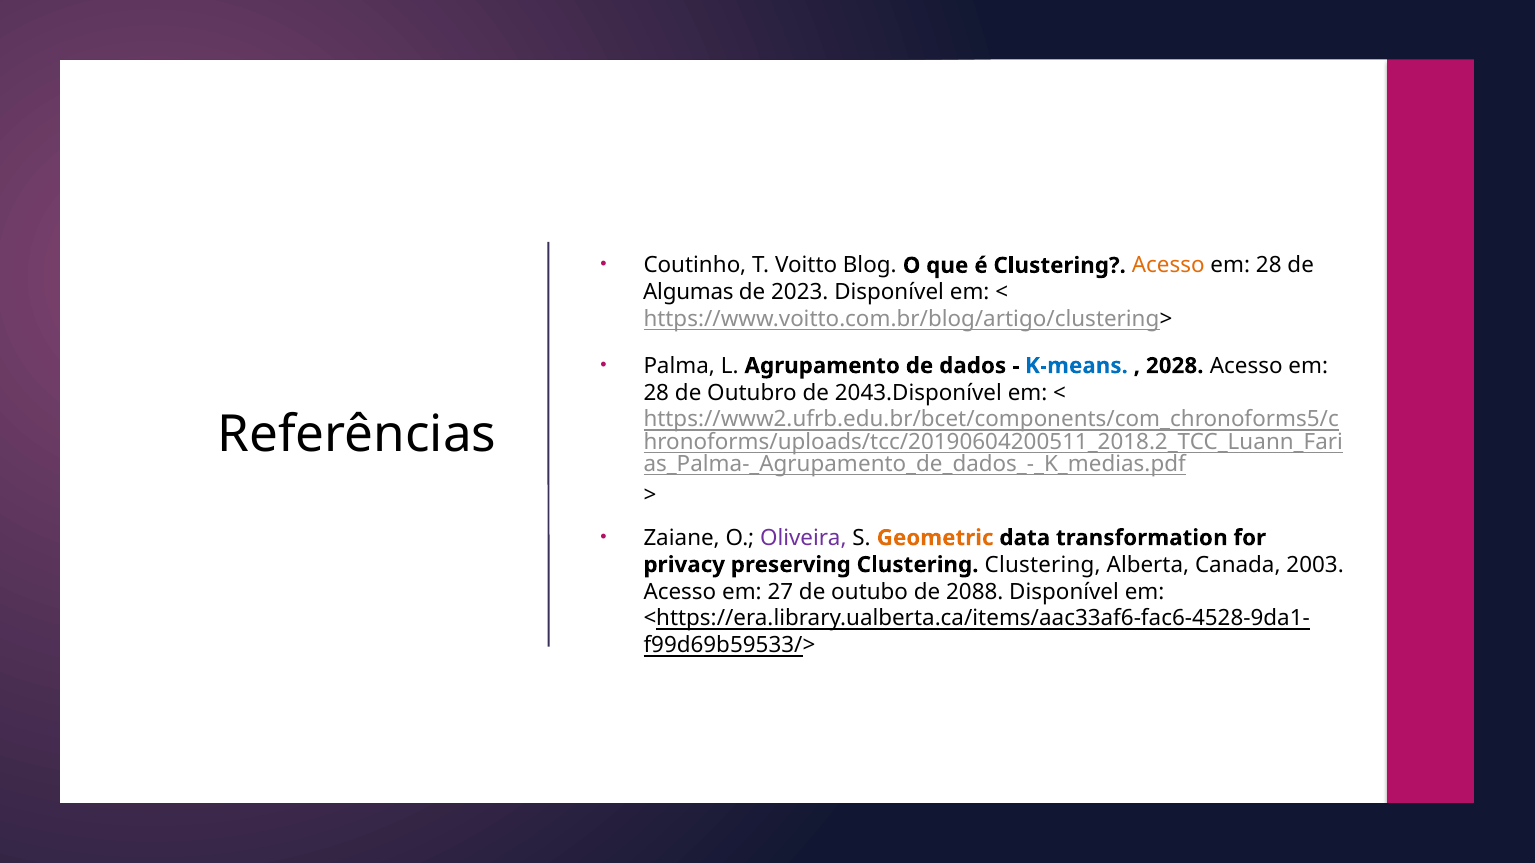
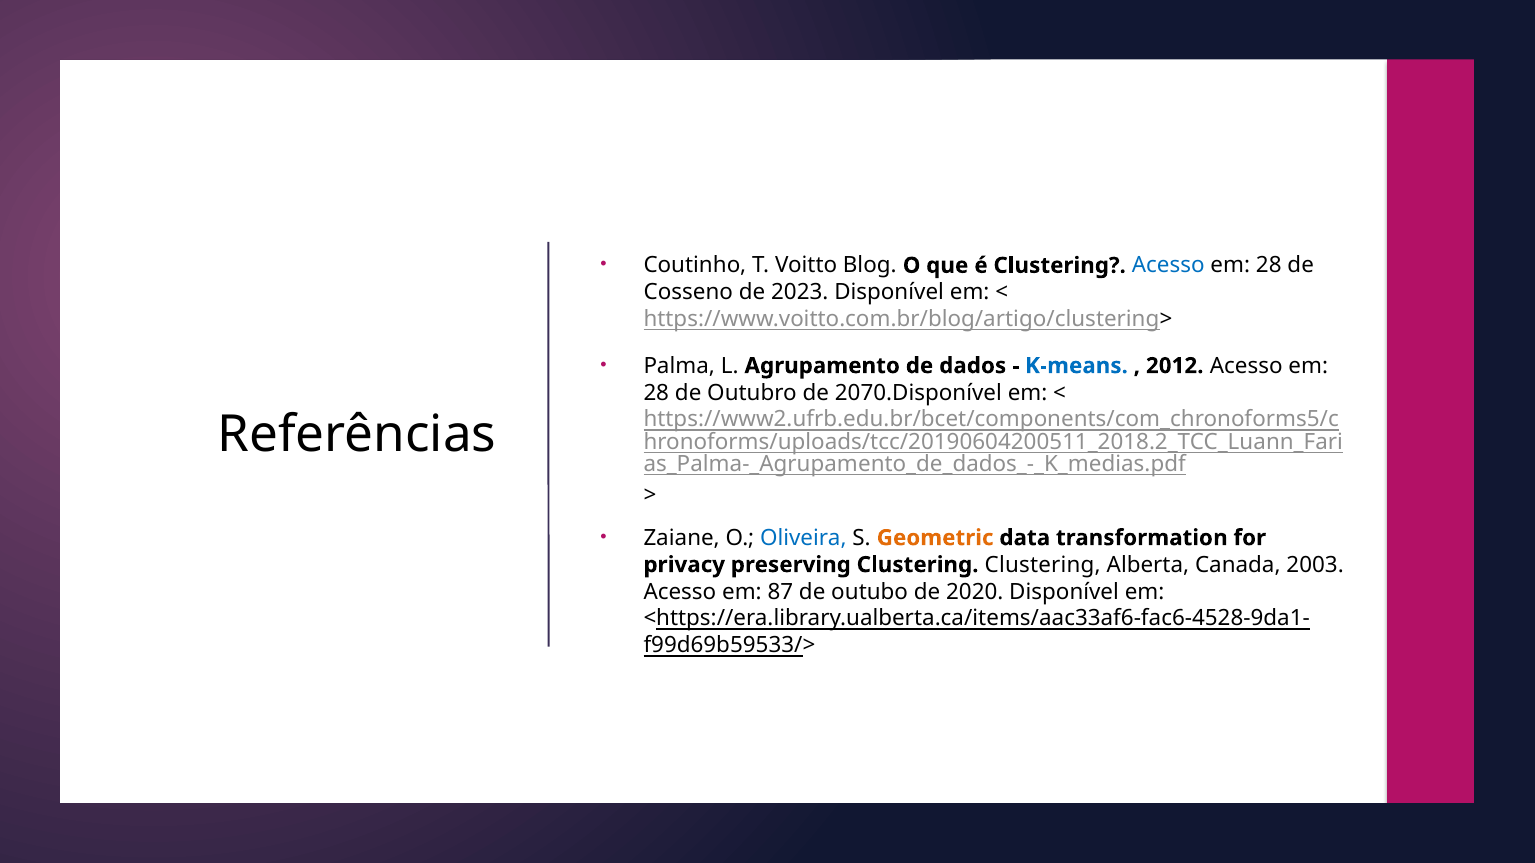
Acesso colour: orange -> blue (1168, 266)
Algumas: Algumas -> Cosseno (688, 293)
2028: 2028 -> 2012 (1175, 366)
2043.Disponível: 2043.Disponível -> 2070.Disponível (918, 393)
Oliveira colour: purple -> blue (803, 538)
27: 27 -> 87 (780, 592)
2088: 2088 -> 2020 (975, 592)
